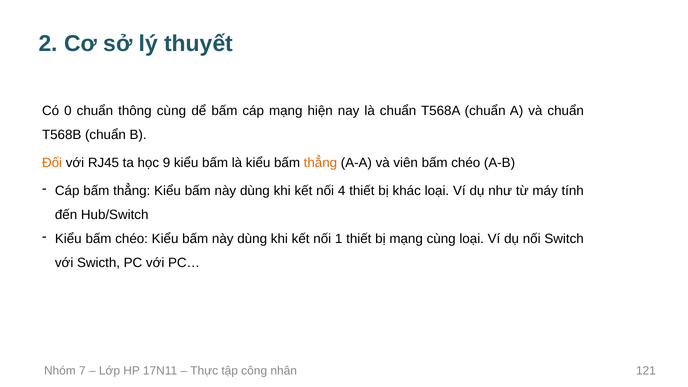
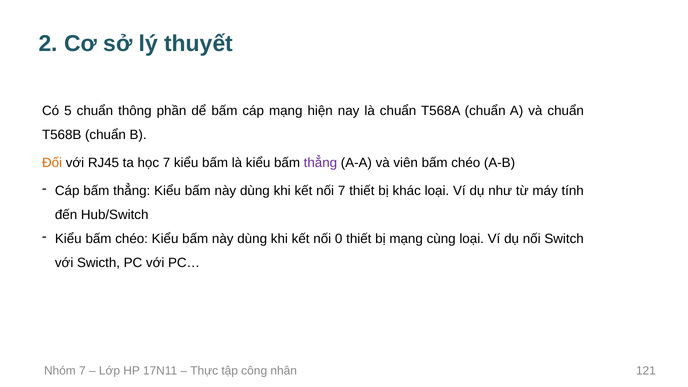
0: 0 -> 5 (68, 111)
thông cùng: cùng -> phần (172, 111)
học 9: 9 -> 7 (167, 163)
thẳng colour: orange -> purple (320, 163)
nối 4: 4 -> 7 (342, 191)
1: 1 -> 0 (339, 239)
